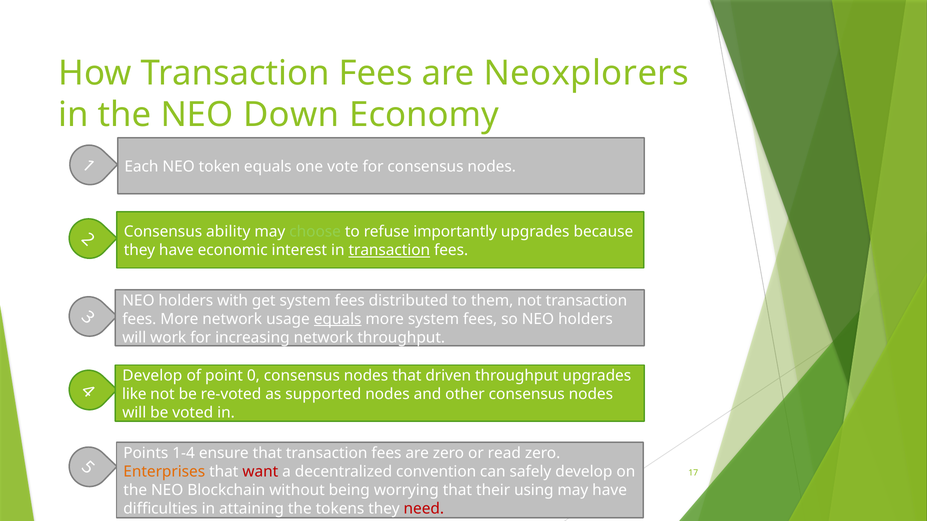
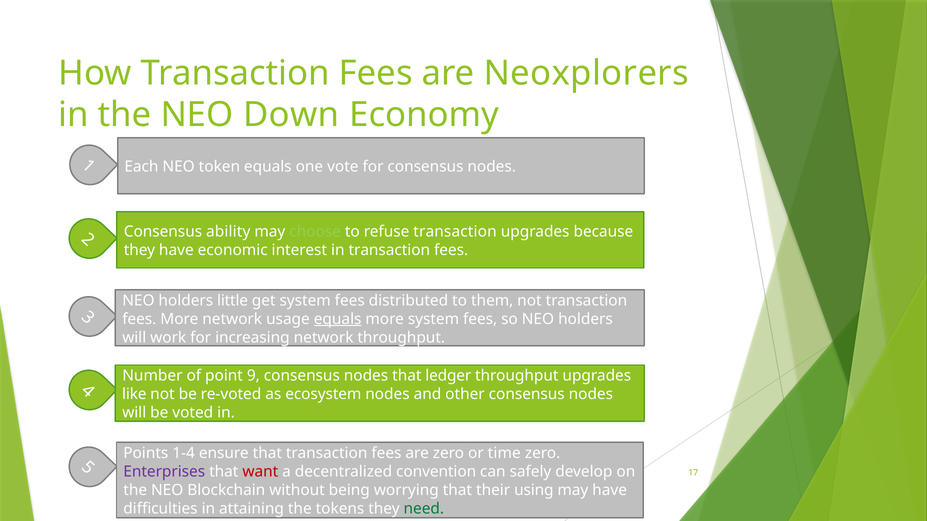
refuse importantly: importantly -> transaction (455, 232)
transaction underline: present -> none (389, 250)
with: with -> little (233, 301)
Develop: Develop -> Number (152, 376)
0: 0 -> 9 (253, 376)
driven: driven -> ledger (448, 376)
supported: supported -> ecosystem (323, 394)
read: read -> time (504, 454)
Enterprises colour: orange -> purple (164, 472)
need colour: red -> green (424, 509)
